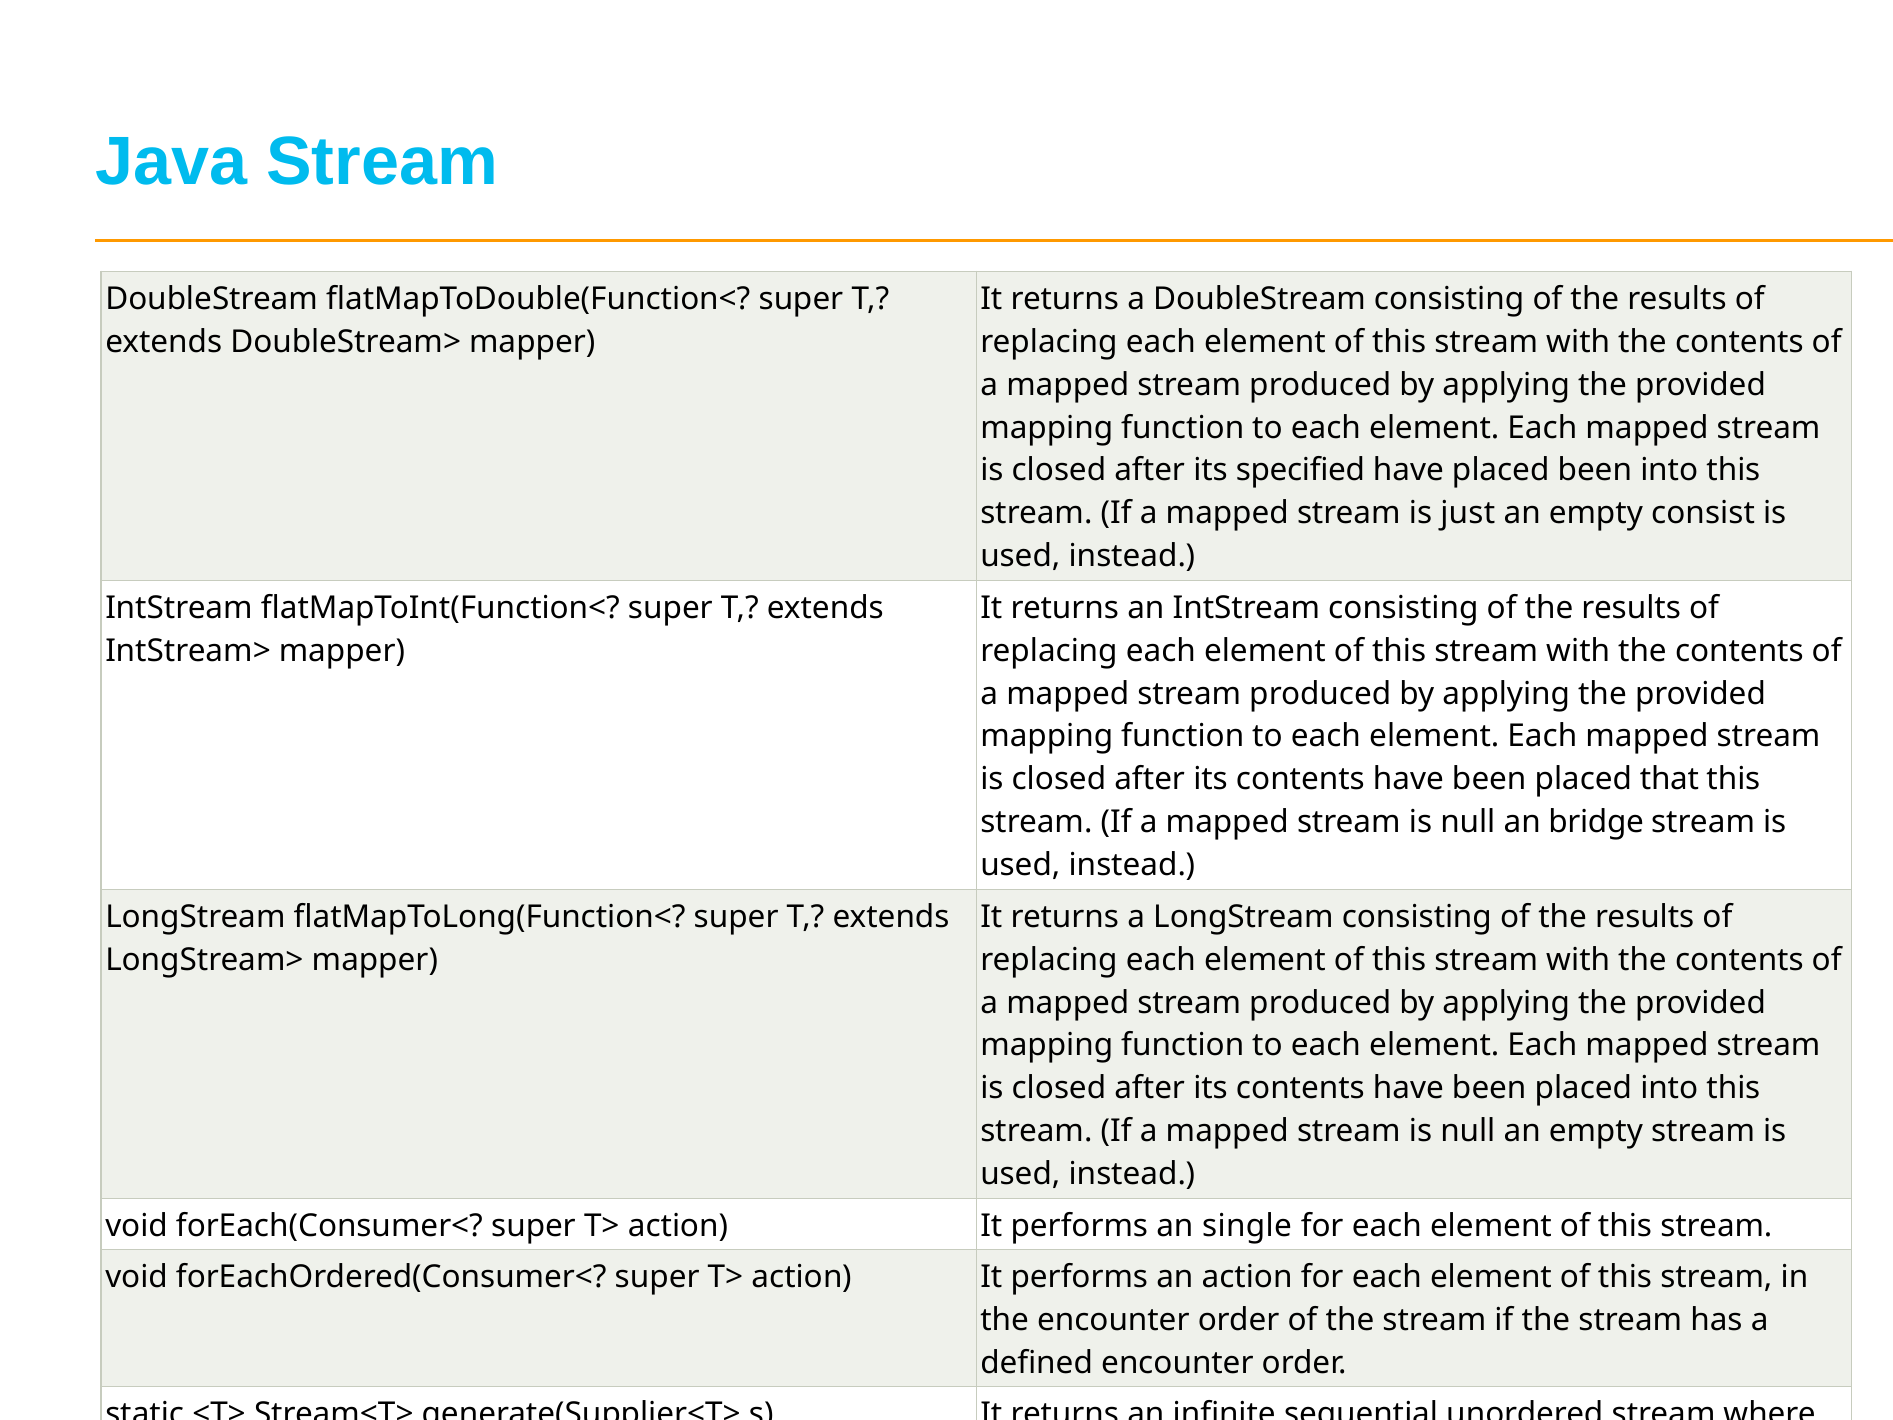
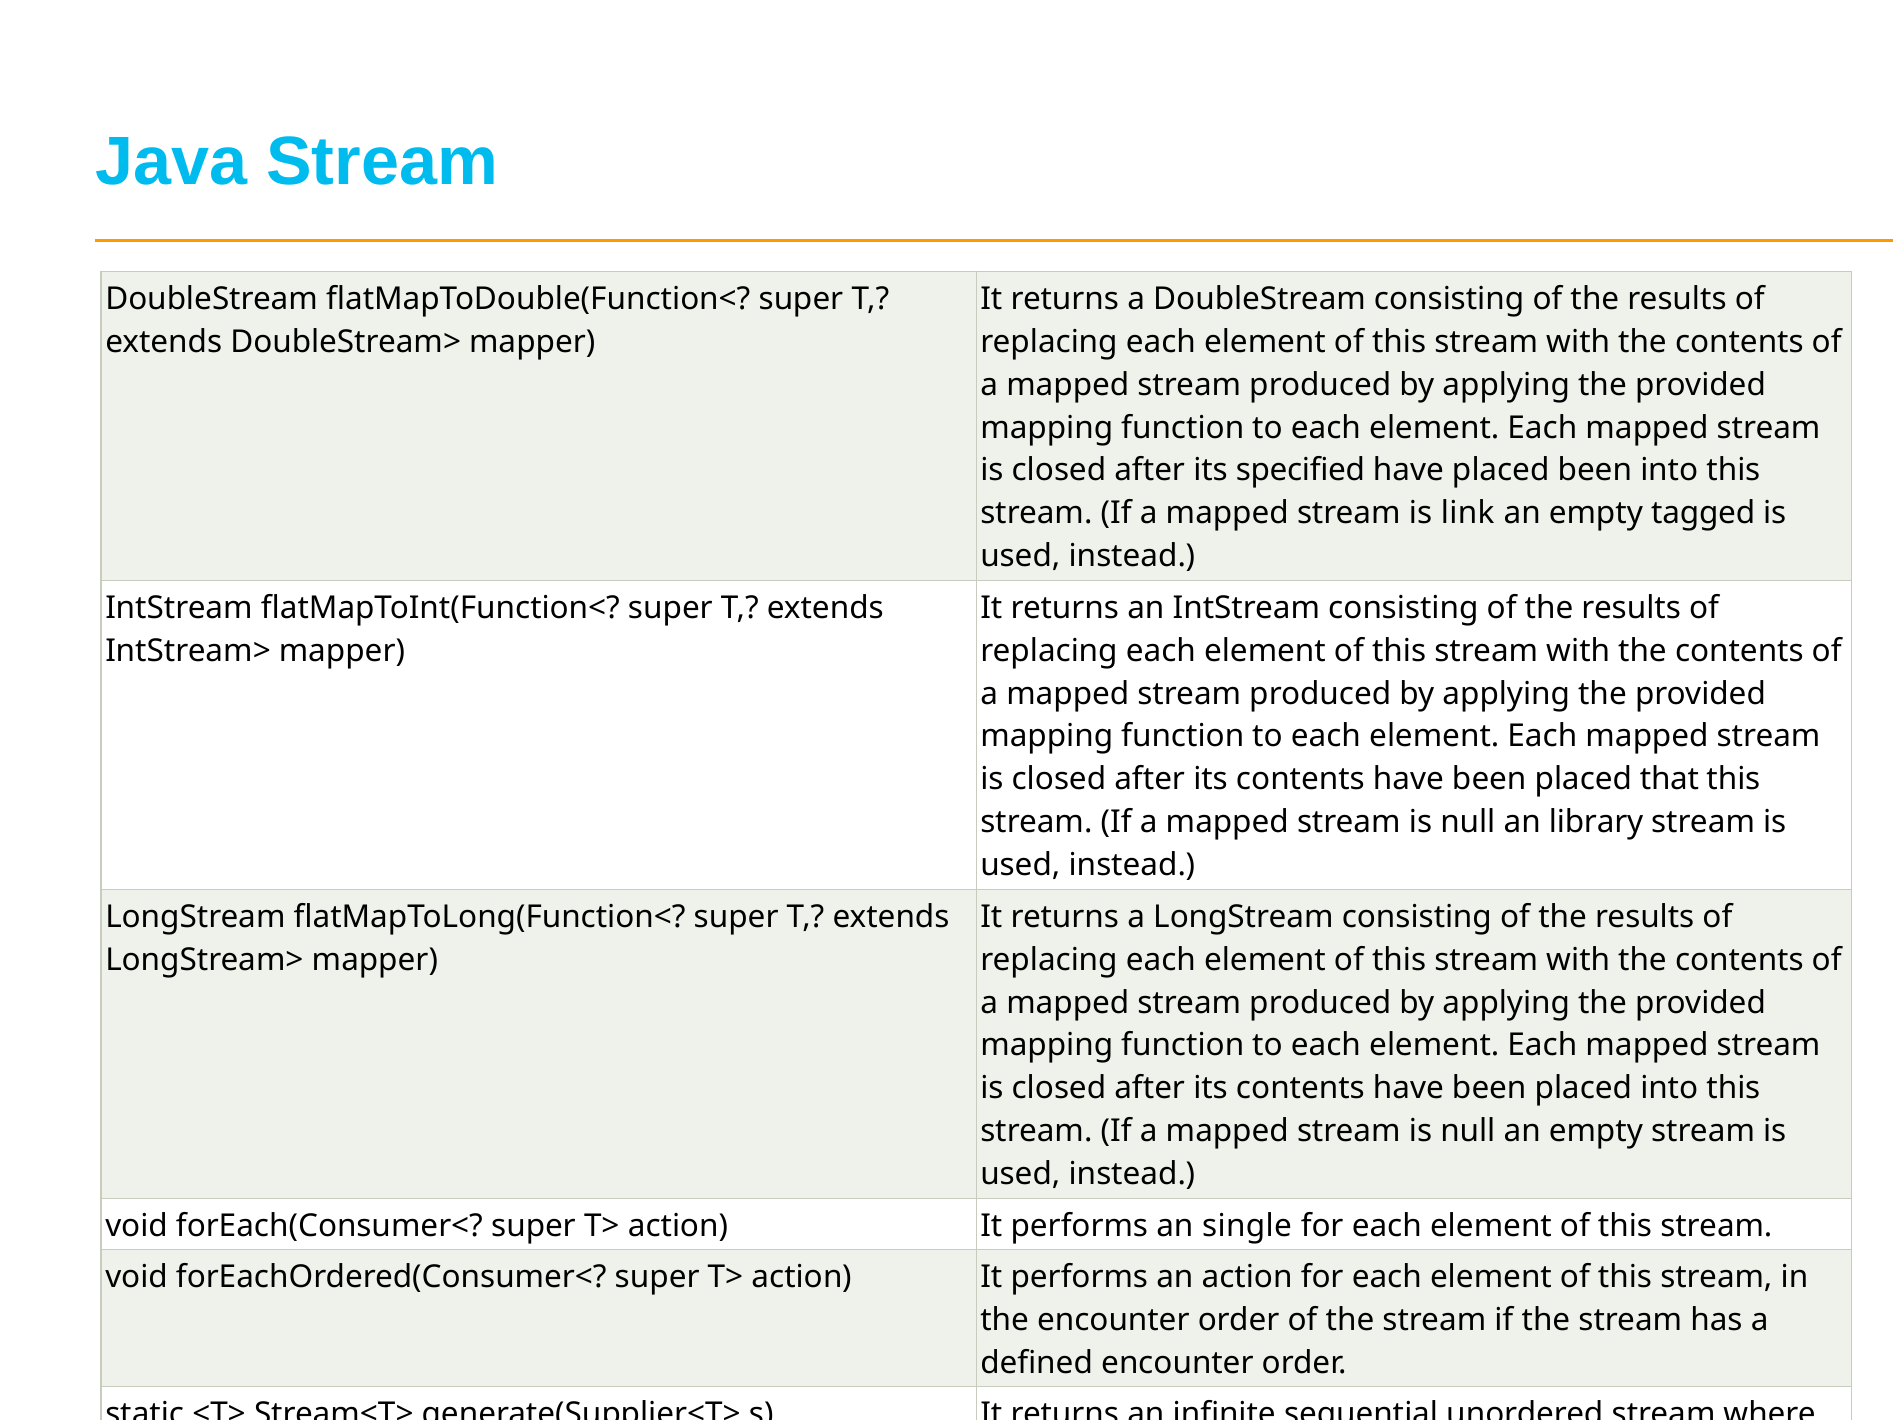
just: just -> link (1468, 513)
consist: consist -> tagged (1703, 513)
bridge: bridge -> library (1596, 822)
